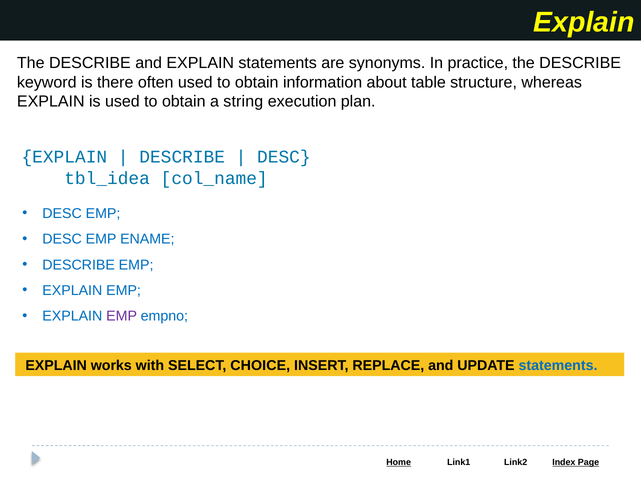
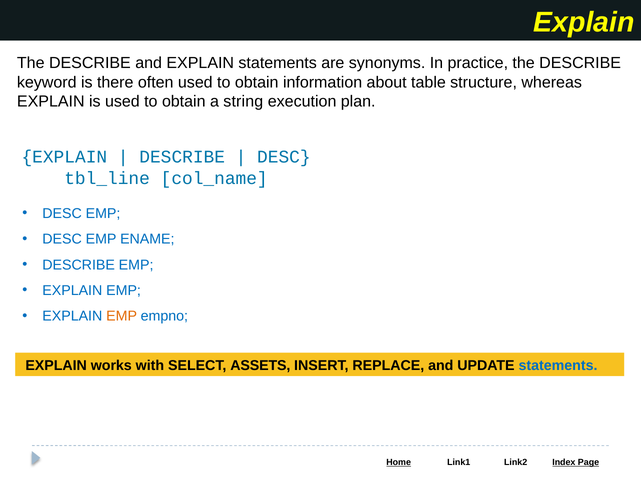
tbl_idea: tbl_idea -> tbl_line (107, 178)
EMP colour: purple -> orange (122, 316)
CHOICE: CHOICE -> ASSETS (260, 365)
